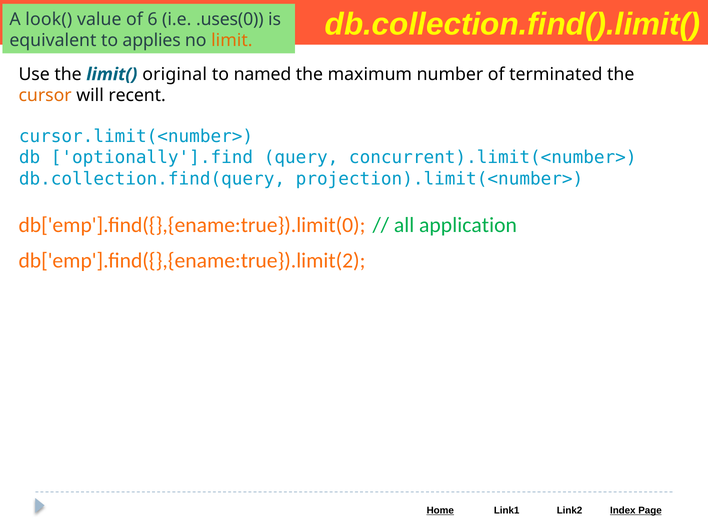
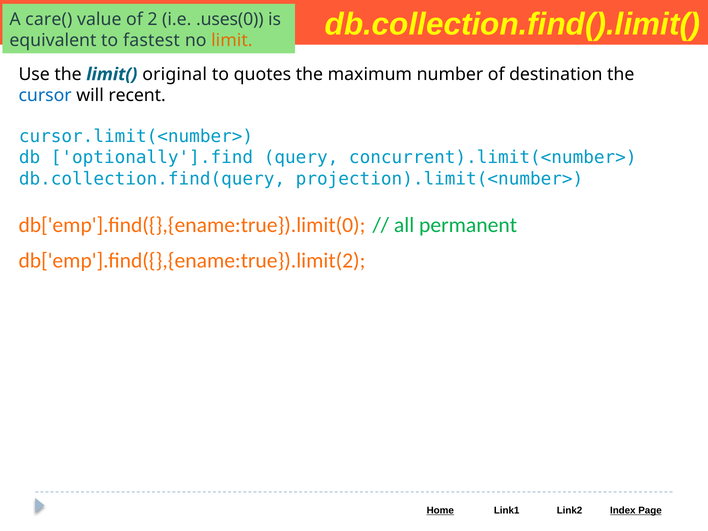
look(: look( -> care( (49, 19)
6: 6 -> 2 (153, 19)
applies: applies -> fastest (151, 40)
named: named -> quotes (262, 74)
terminated: terminated -> destination (556, 74)
cursor colour: orange -> blue (45, 96)
application: application -> permanent (468, 225)
